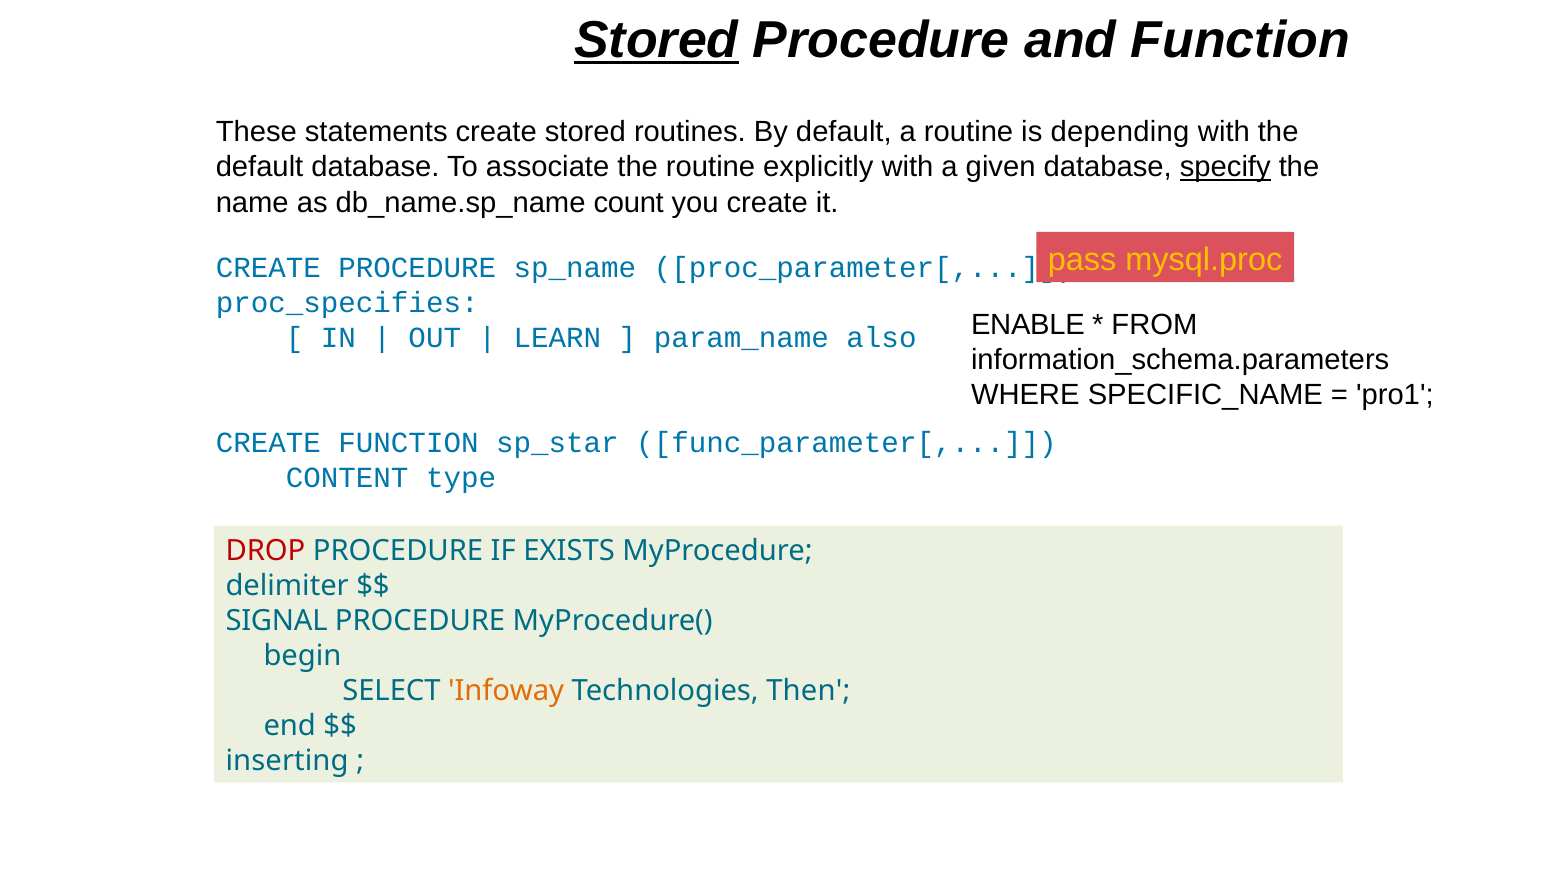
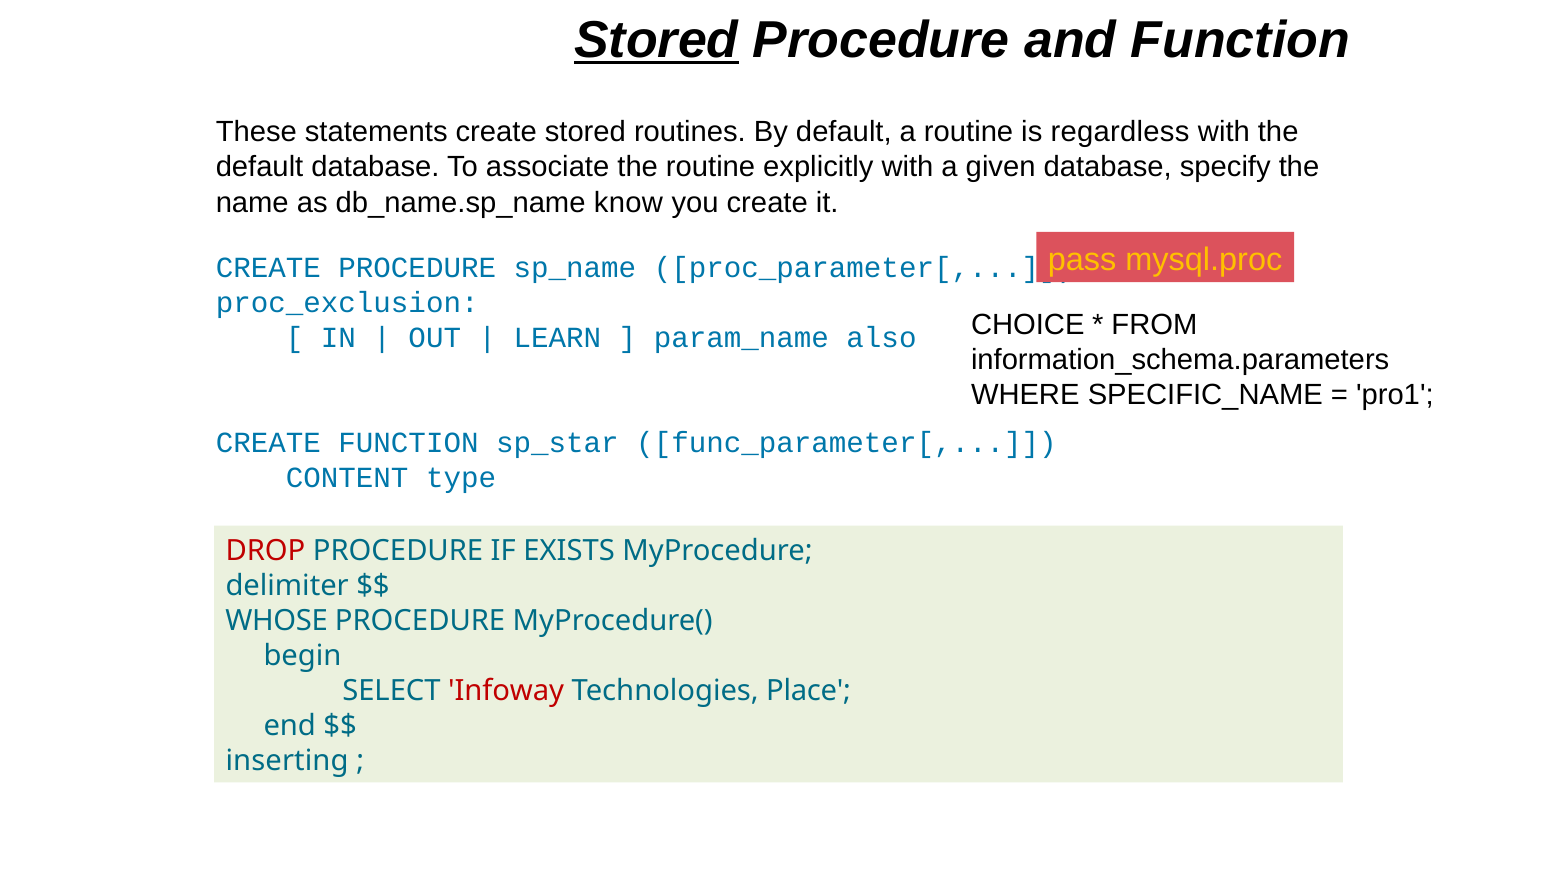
depending: depending -> regardless (1120, 132)
specify underline: present -> none (1225, 167)
count: count -> know (628, 202)
proc_specifies: proc_specifies -> proc_exclusion (347, 302)
ENABLE: ENABLE -> CHOICE (1028, 324)
SIGNAL: SIGNAL -> WHOSE (277, 621)
Infoway colour: orange -> red (506, 691)
Then: Then -> Place (809, 691)
